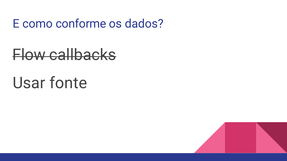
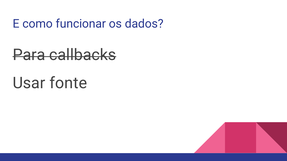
conforme: conforme -> funcionar (81, 24)
Flow: Flow -> Para (29, 55)
